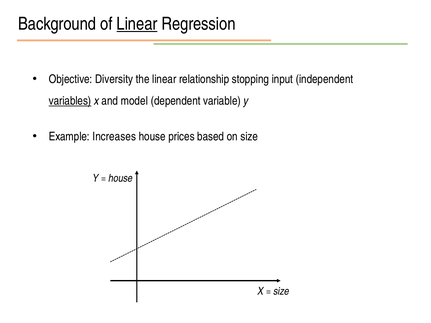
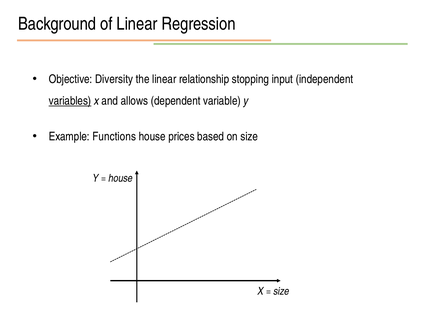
Linear underline: present -> none (137, 24)
model: model -> allows (134, 101)
Increases: Increases -> Functions (114, 137)
